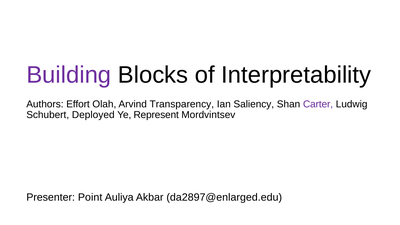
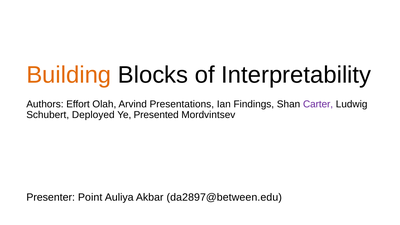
Building colour: purple -> orange (69, 75)
Transparency: Transparency -> Presentations (182, 104)
Saliency: Saliency -> Findings (254, 104)
Represent: Represent -> Presented (156, 115)
da2897@enlarged.edu: da2897@enlarged.edu -> da2897@between.edu (224, 197)
